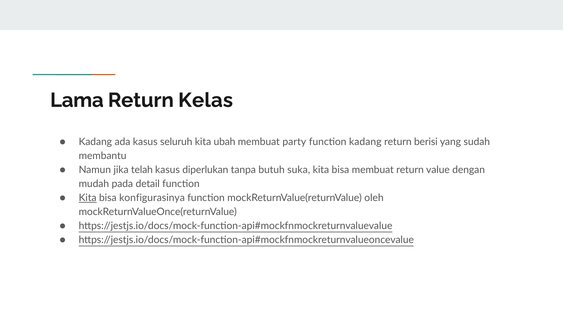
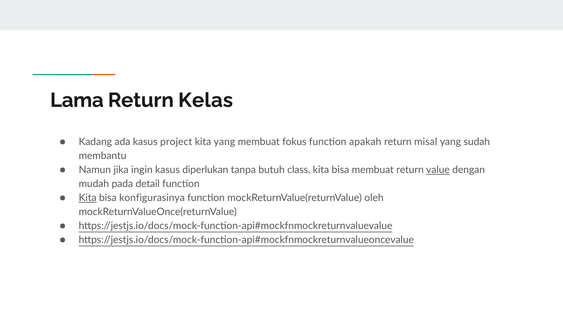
seluruh: seluruh -> project (176, 142)
kita ubah: ubah -> yang (224, 142)
party: party -> fokus (294, 142)
function kadang: kadang -> apakah (365, 142)
berisi: berisi -> misal (426, 142)
telah: telah -> ingin (142, 170)
suka: suka -> class (299, 170)
value underline: none -> present (438, 170)
